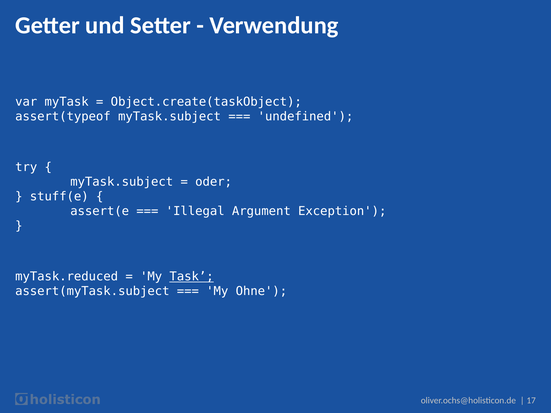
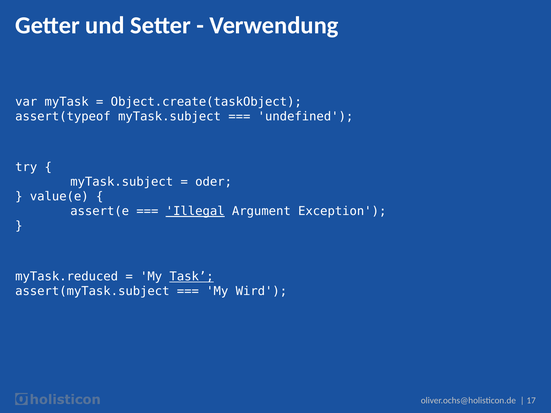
stuff(e: stuff(e -> value(e (59, 197)
Illegal underline: none -> present (195, 211)
Ohne: Ohne -> Wird (261, 291)
